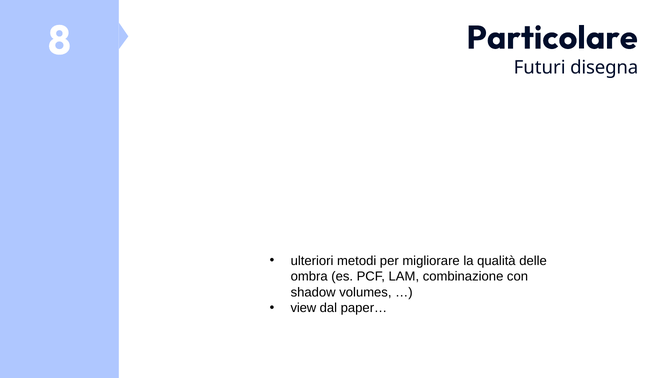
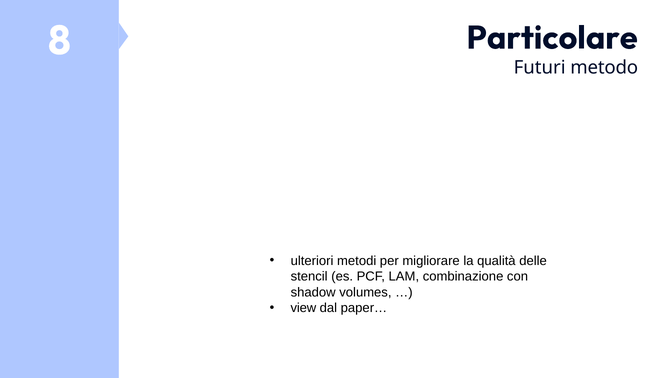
disegna: disegna -> metodo (604, 68)
ombra: ombra -> stencil (309, 276)
